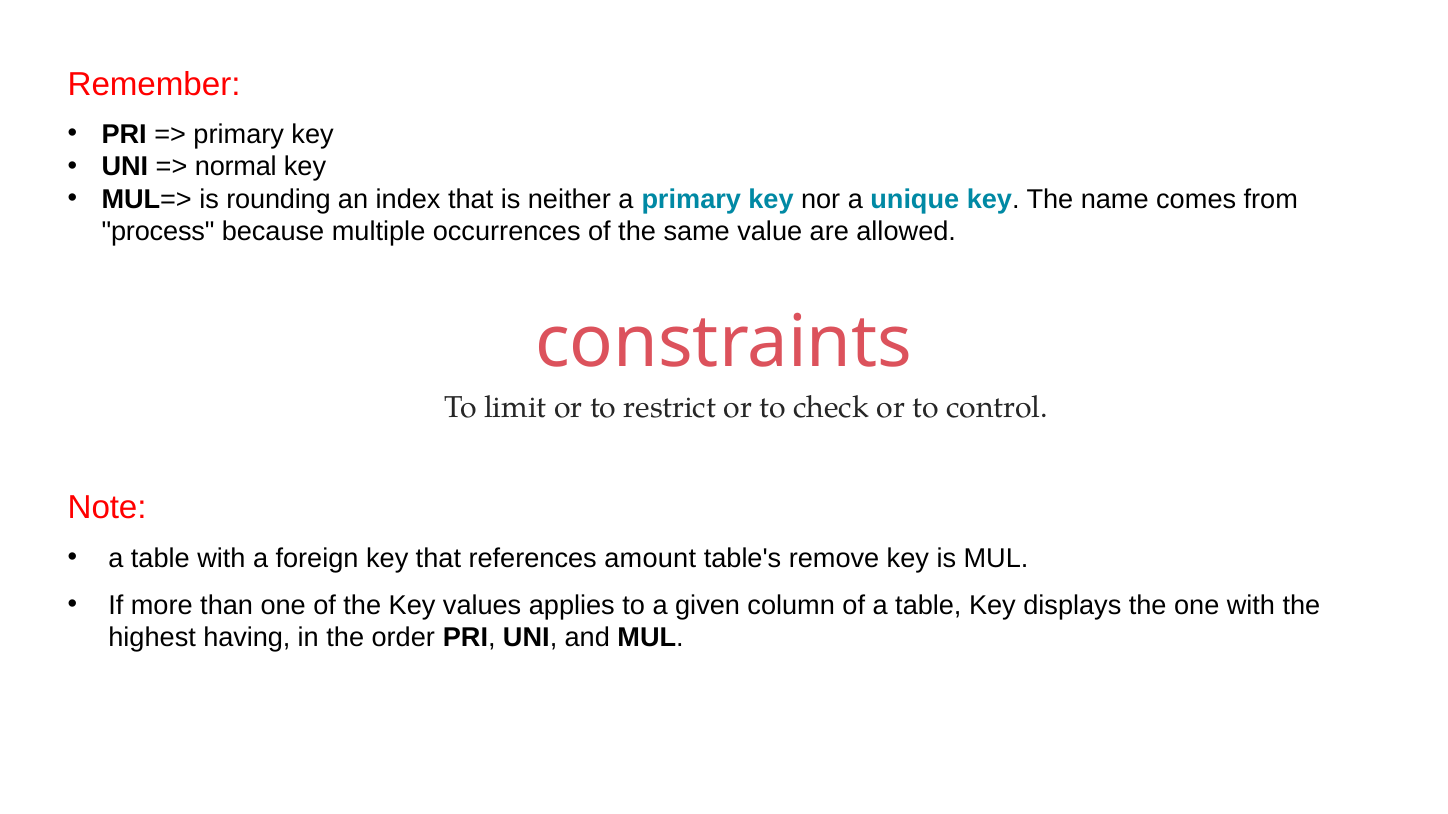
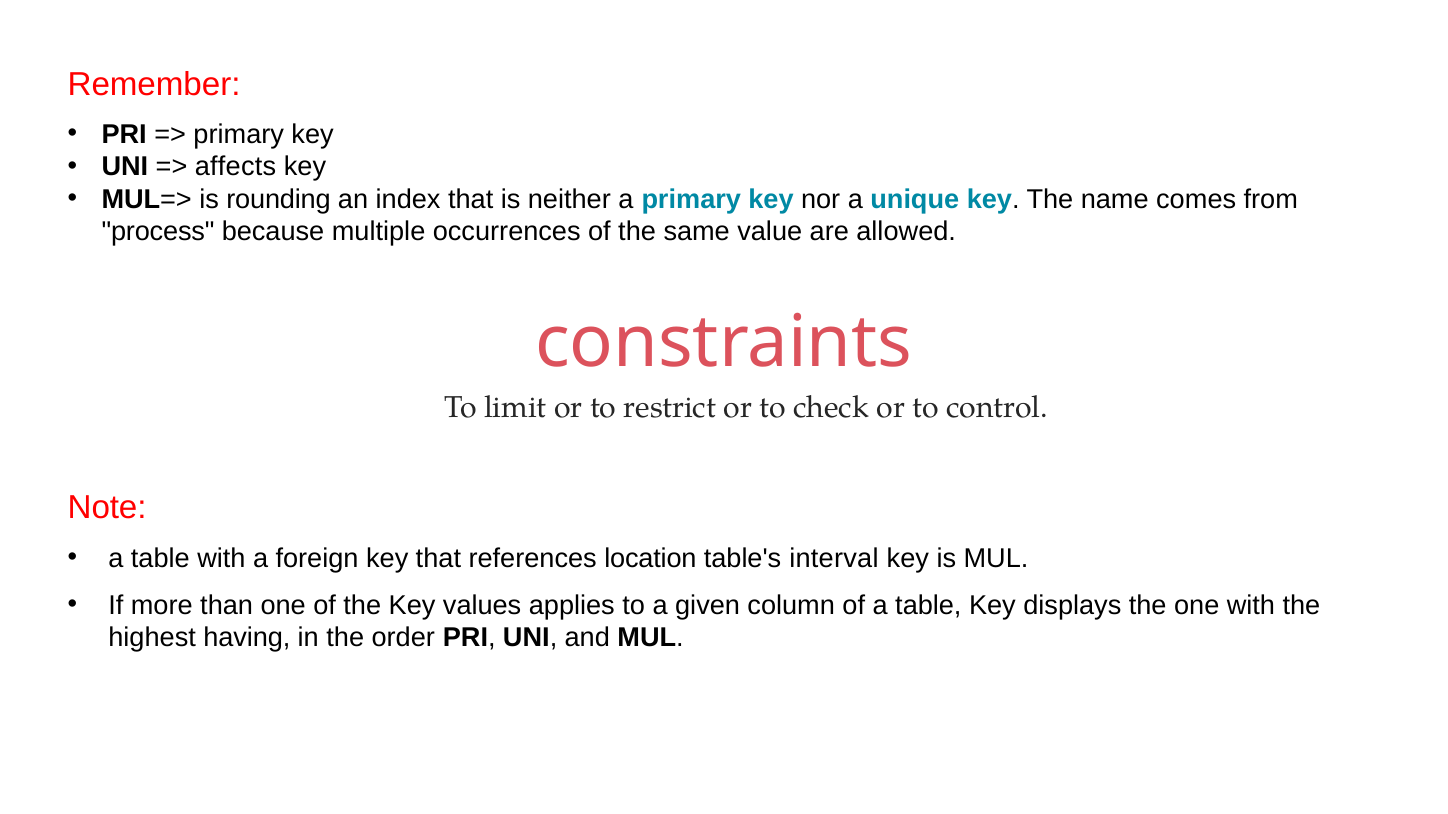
normal: normal -> affects (236, 167)
amount: amount -> location (650, 558)
remove: remove -> interval (834, 558)
